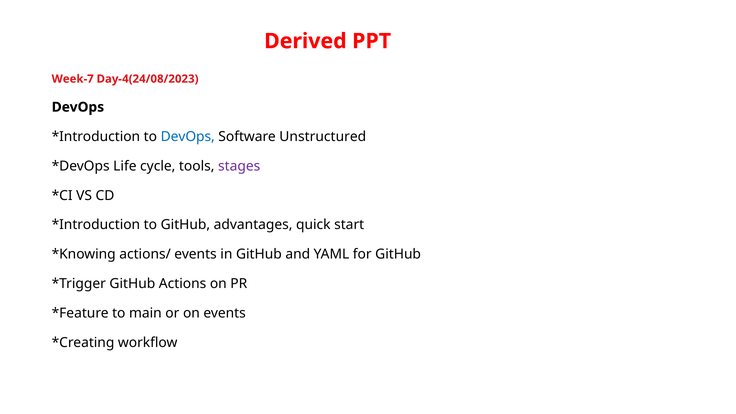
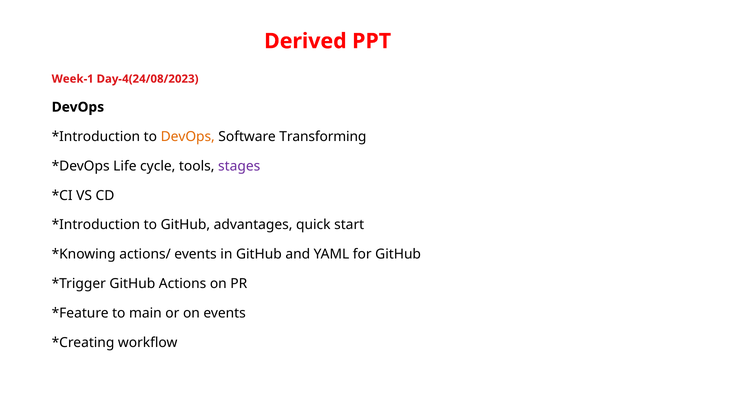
Week-7: Week-7 -> Week-1 (73, 79)
DevOps colour: blue -> orange (188, 137)
Unstructured: Unstructured -> Transforming (323, 137)
